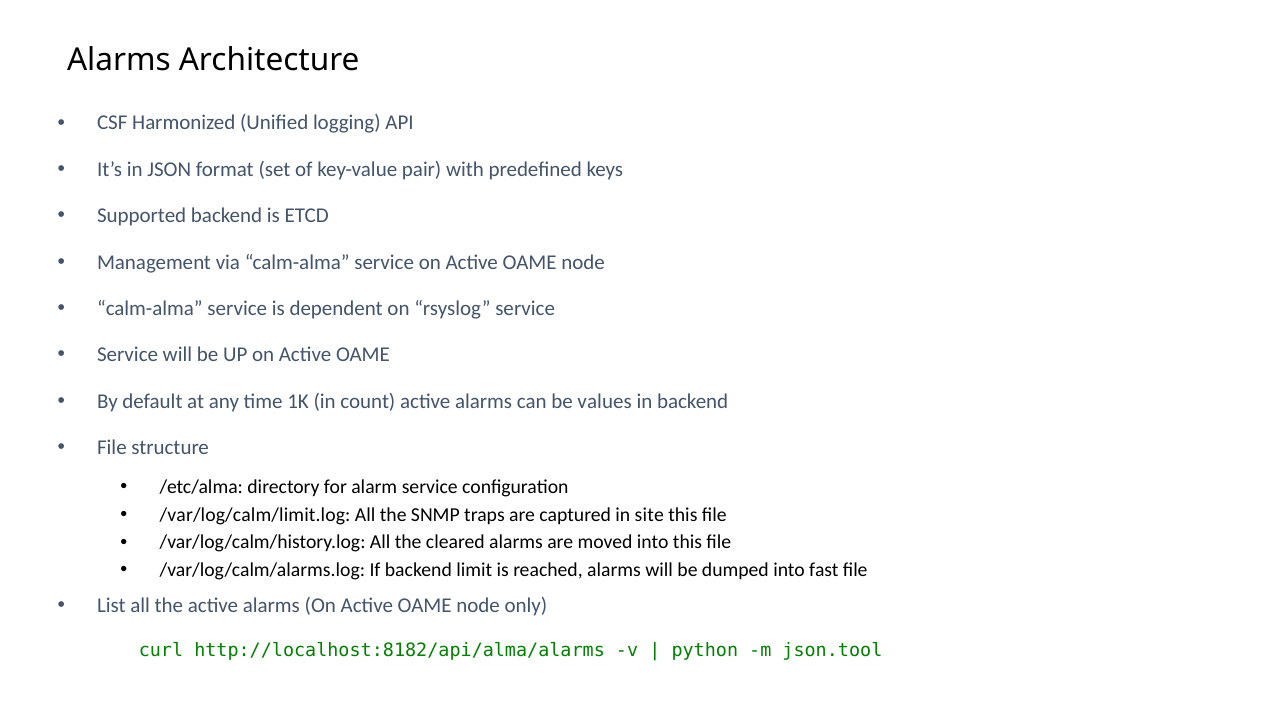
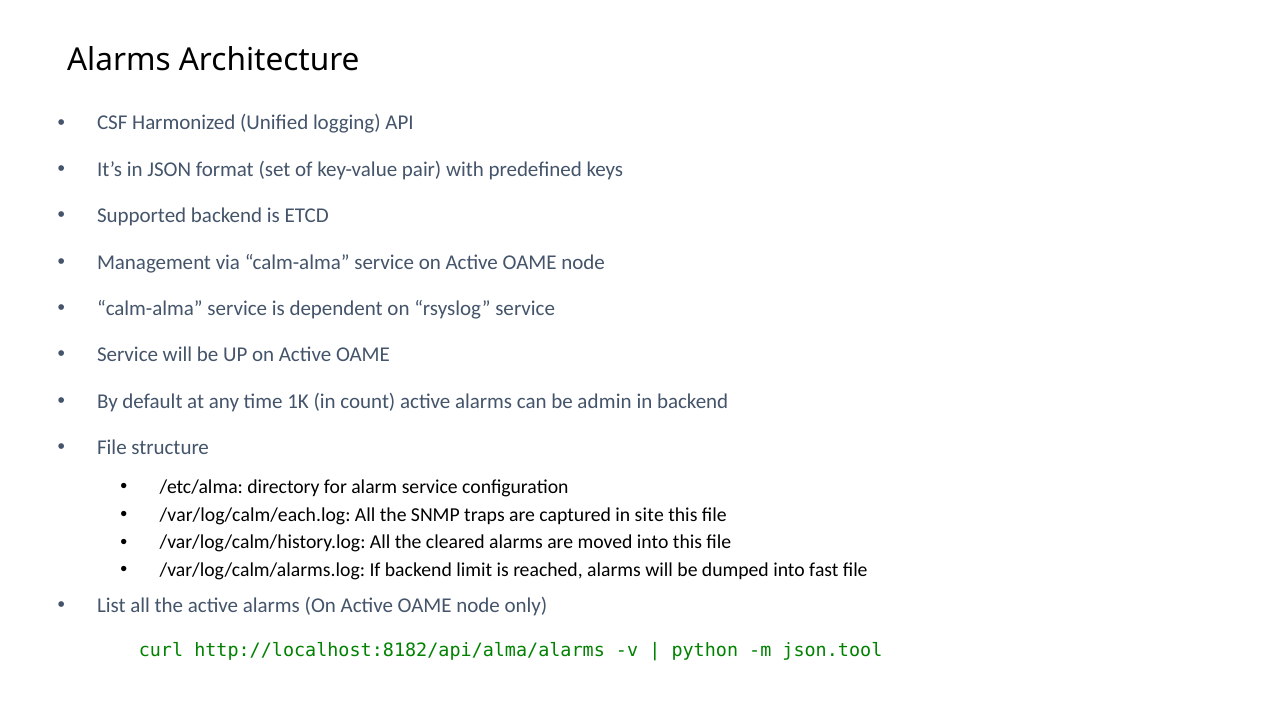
values: values -> admin (605, 401)
/var/log/calm/limit.log: /var/log/calm/limit.log -> /var/log/calm/each.log (255, 514)
